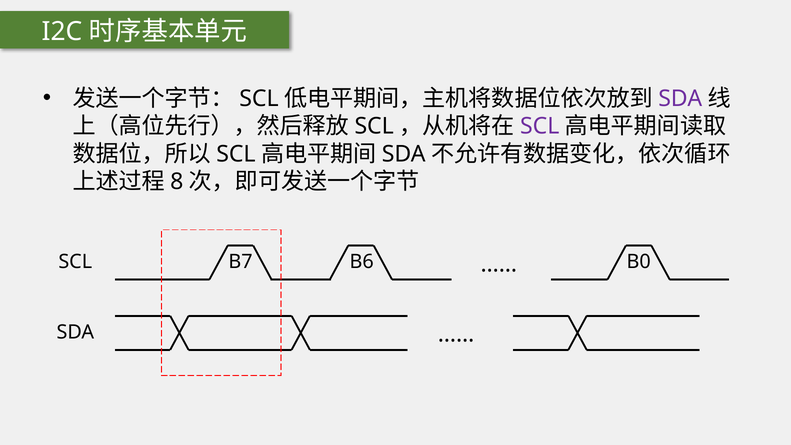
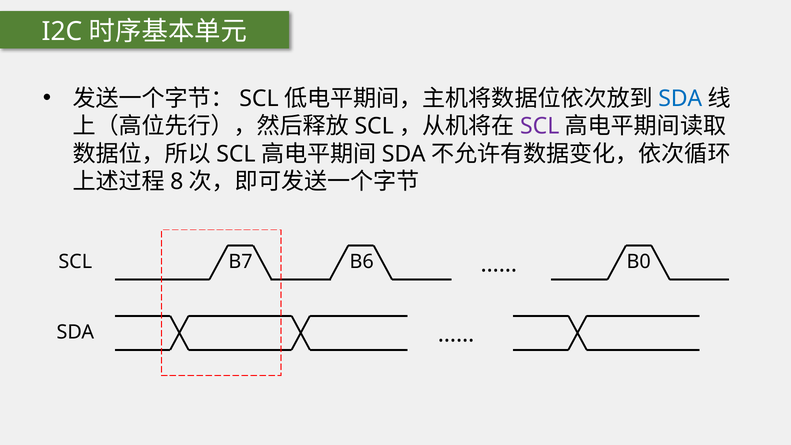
SDA colour: purple -> blue (680, 99)
